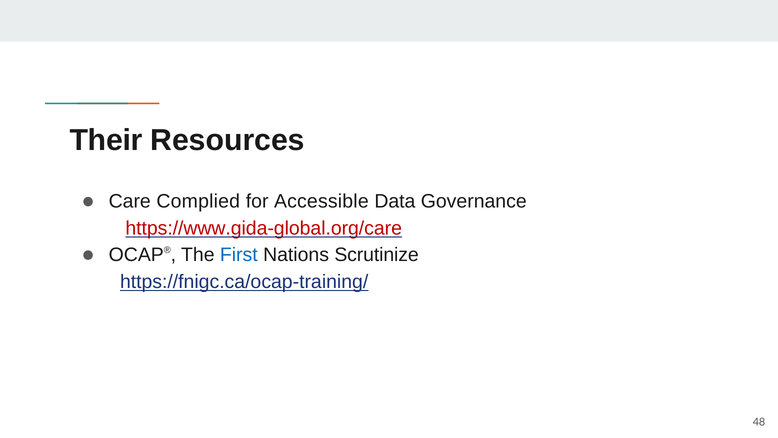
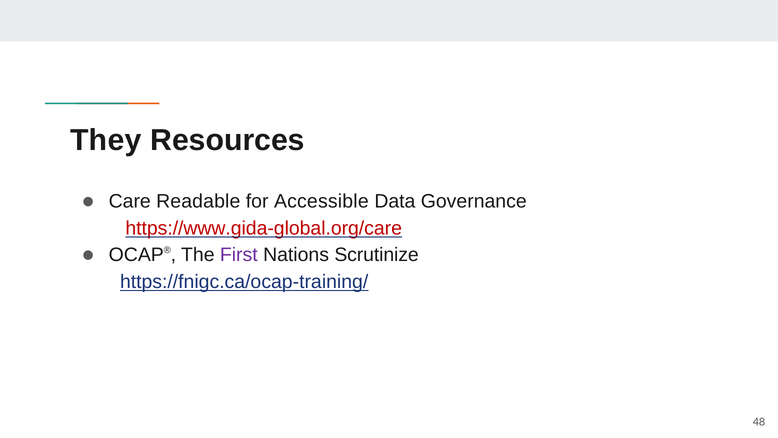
Their: Their -> They (106, 140)
Complied: Complied -> Readable (198, 201)
First colour: blue -> purple (239, 255)
